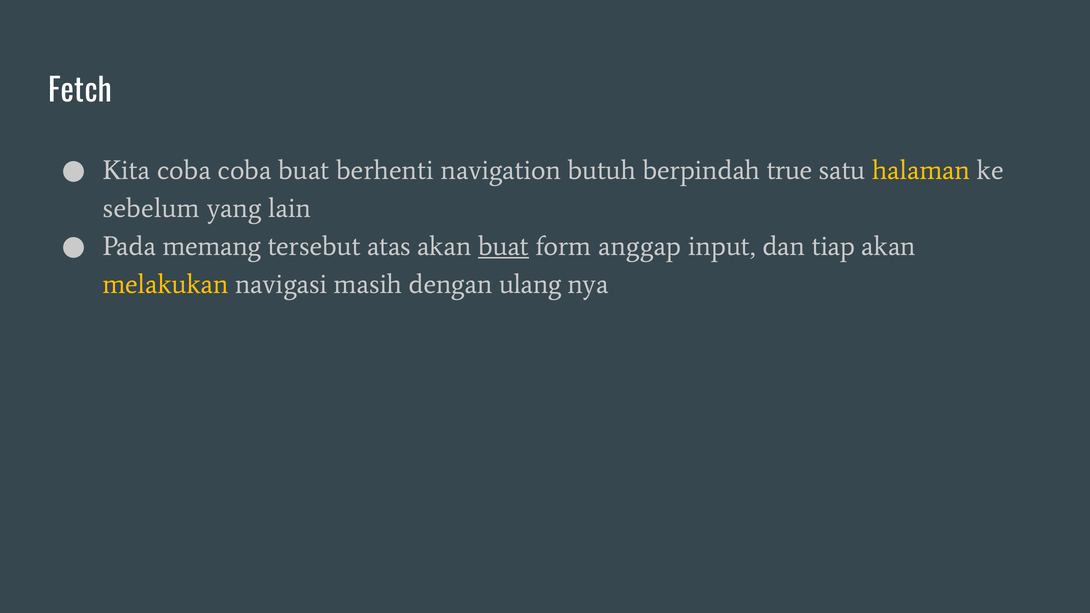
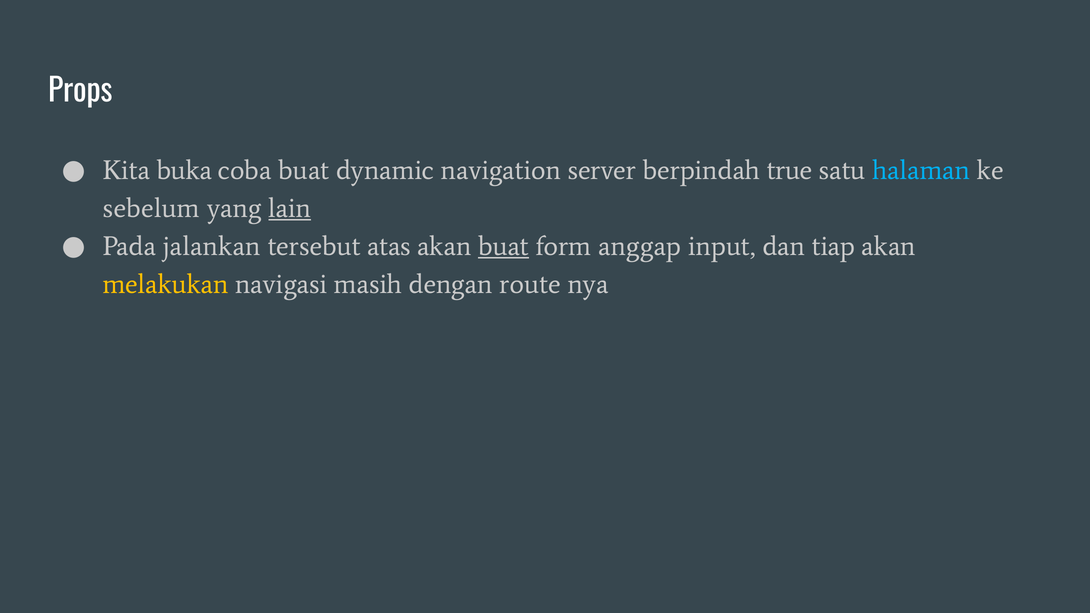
Fetch: Fetch -> Props (80, 91)
Kita coba: coba -> buka (184, 170)
berhenti: berhenti -> dynamic (385, 170)
butuh: butuh -> server (602, 170)
halaman colour: yellow -> light blue (921, 170)
lain underline: none -> present (290, 208)
memang: memang -> jalankan (212, 246)
ulang: ulang -> route (530, 284)
